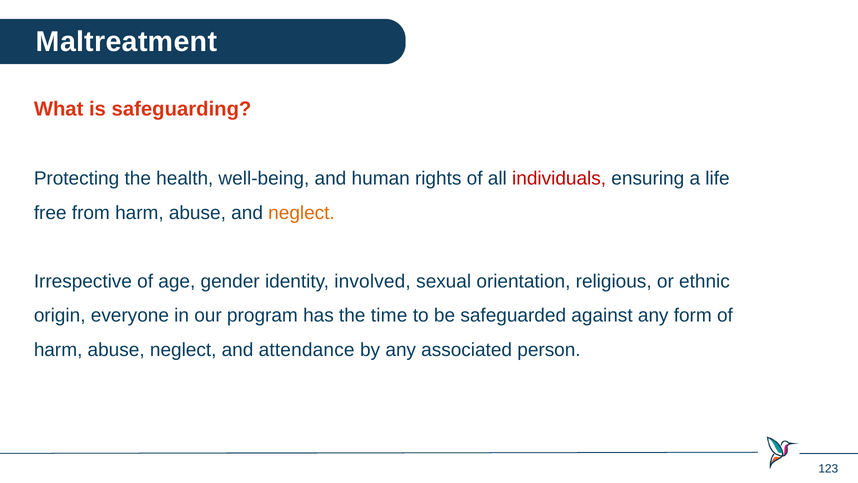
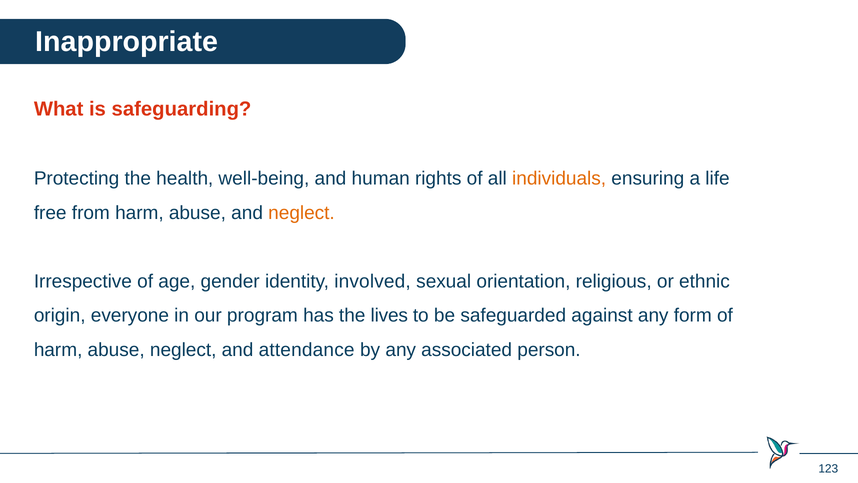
Maltreatment: Maltreatment -> Inappropriate (127, 42)
individuals colour: red -> orange (559, 178)
time: time -> lives (389, 315)
